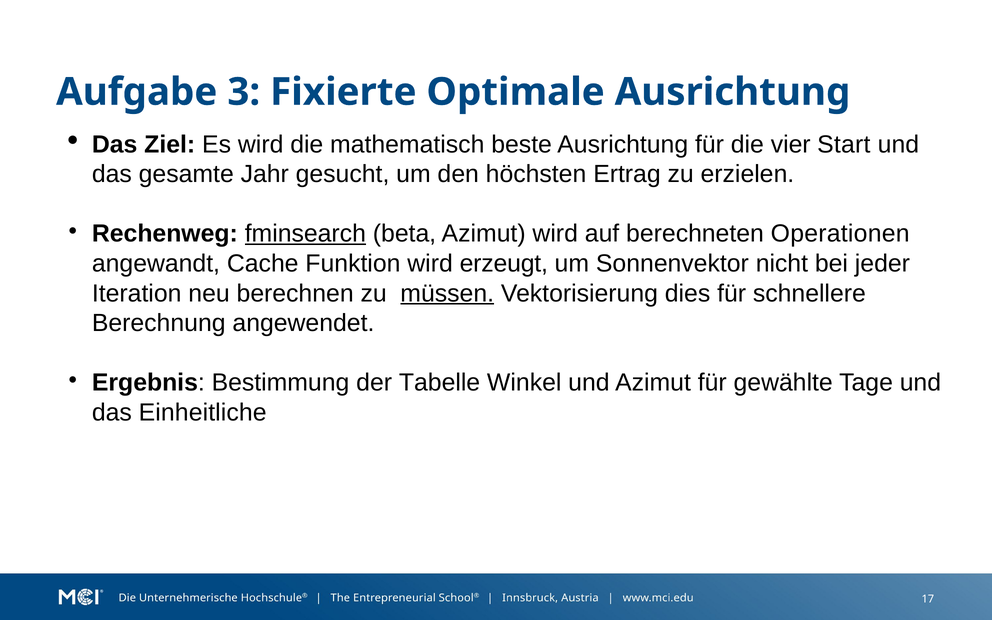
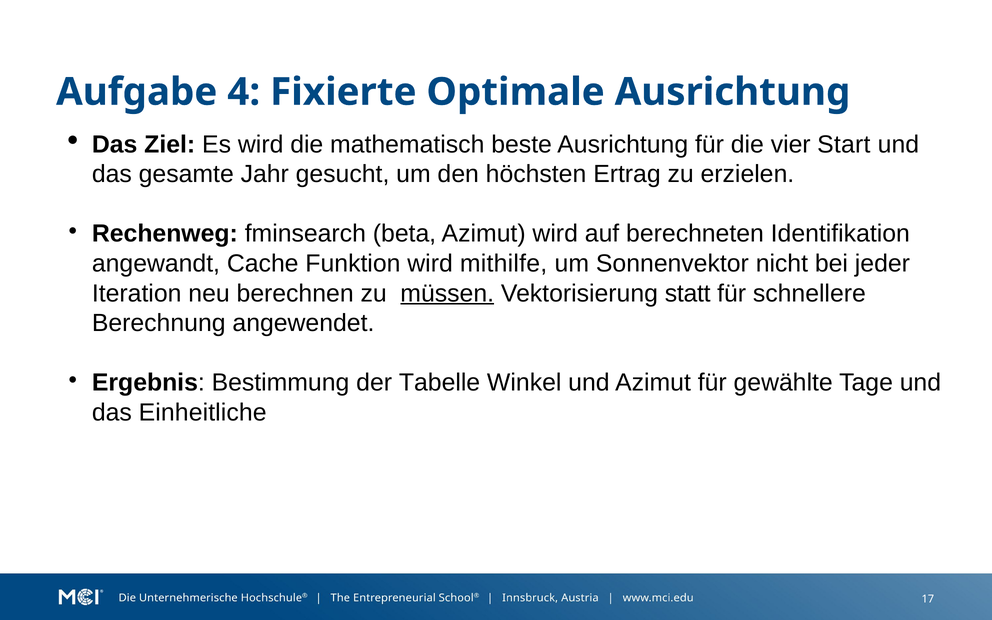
3: 3 -> 4 (244, 92)
fminsearch underline: present -> none (305, 234)
Operationen: Operationen -> Identifikation (840, 234)
erzeugt: erzeugt -> mithilfe (504, 264)
dies: dies -> statt (688, 293)
